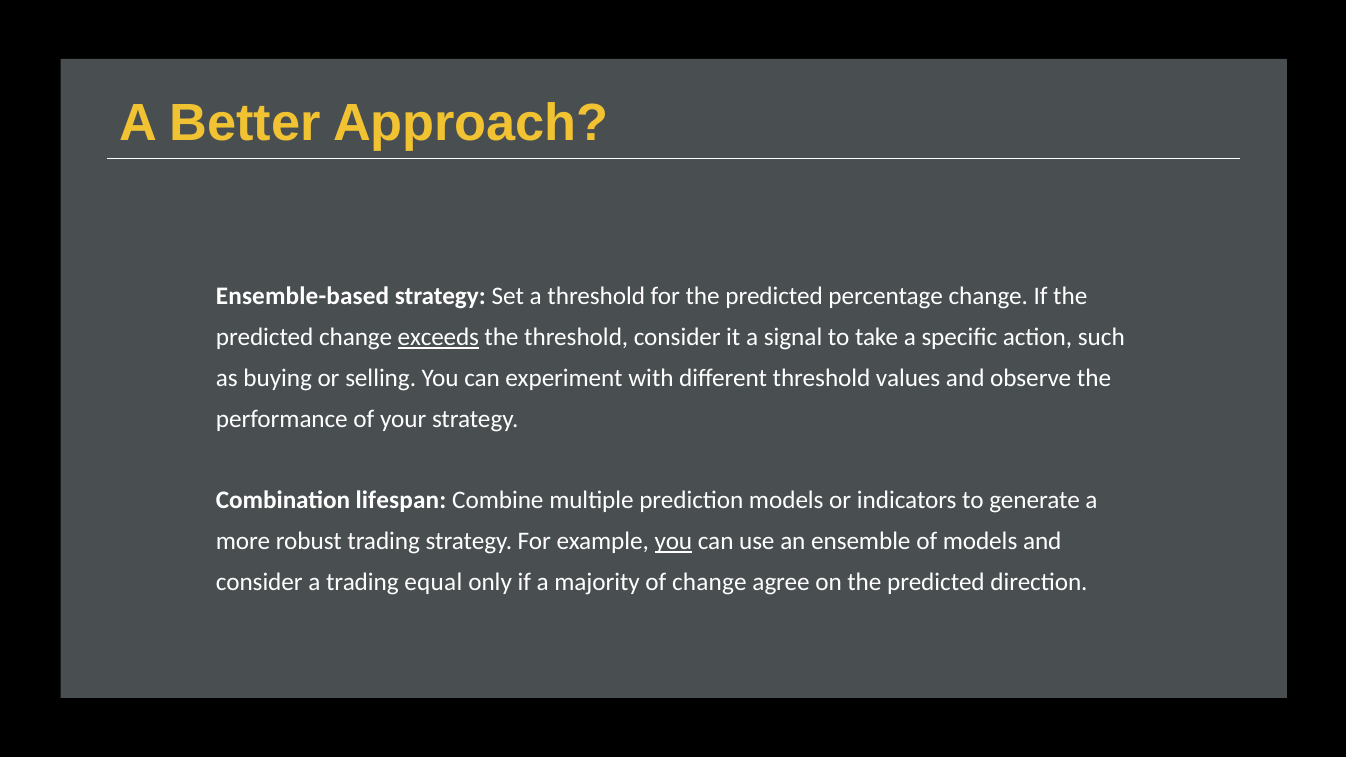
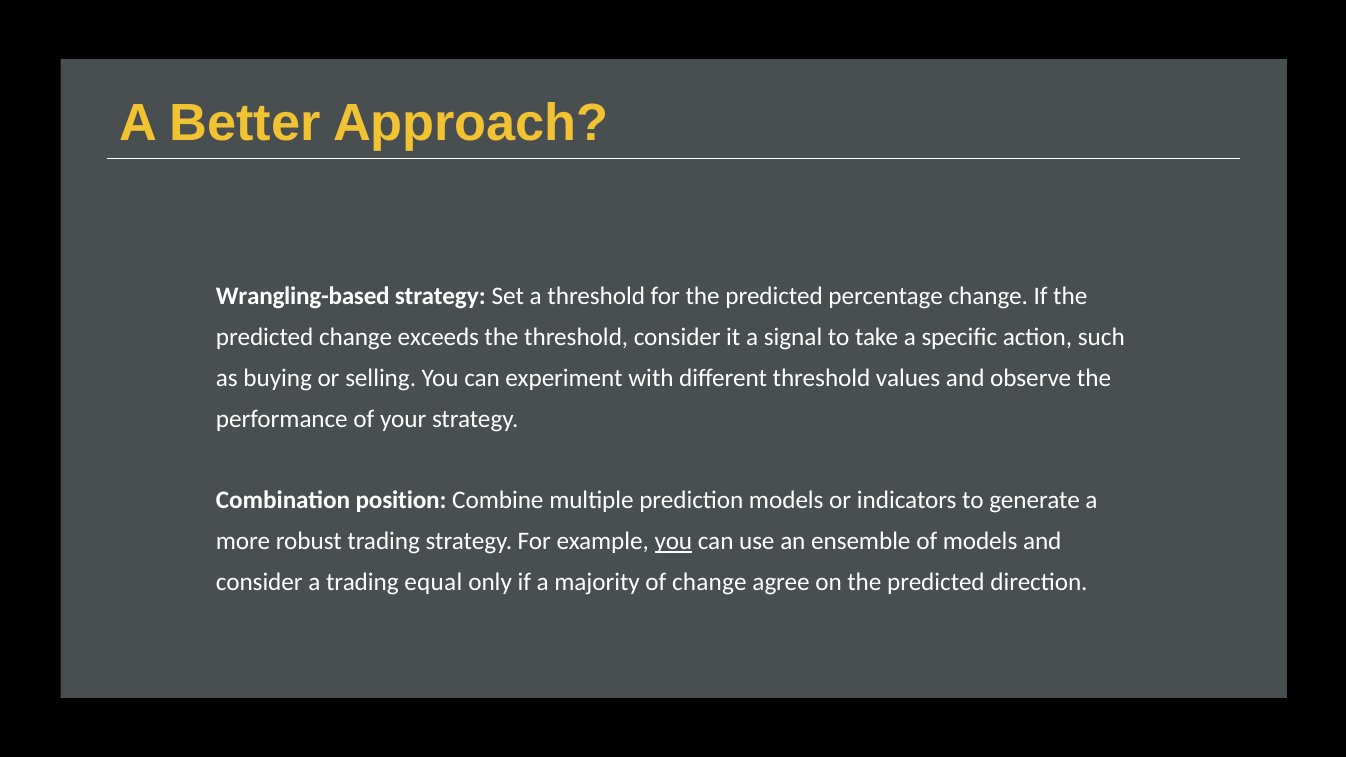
Ensemble-based: Ensemble-based -> Wrangling-based (303, 296)
exceeds underline: present -> none (438, 337)
lifespan: lifespan -> position (401, 501)
